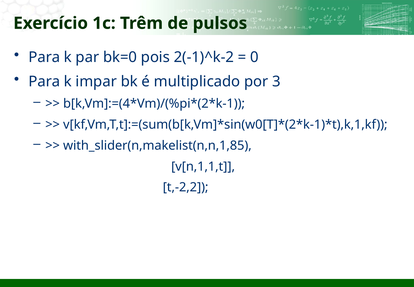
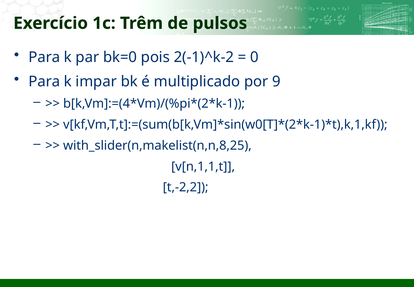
3: 3 -> 9 (276, 82)
with_slider(n,makelist(n,n,1,85: with_slider(n,makelist(n,n,1,85 -> with_slider(n,makelist(n,n,8,25 (157, 145)
